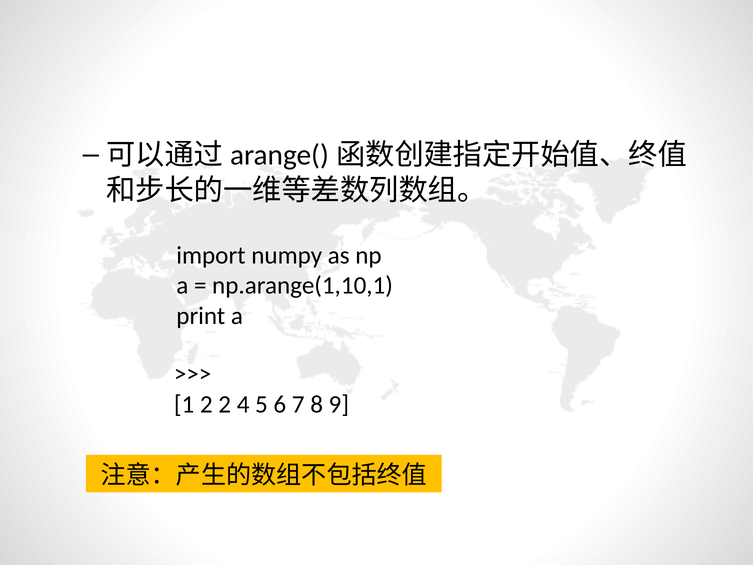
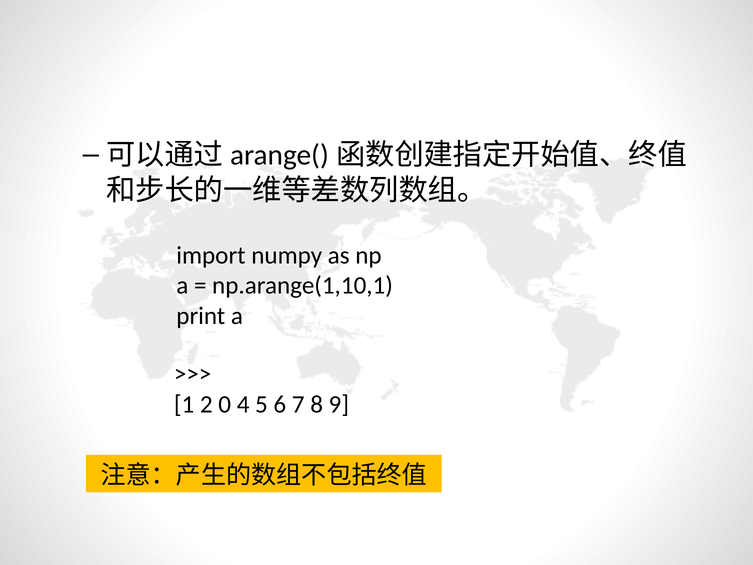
2 2: 2 -> 0 (225, 404)
